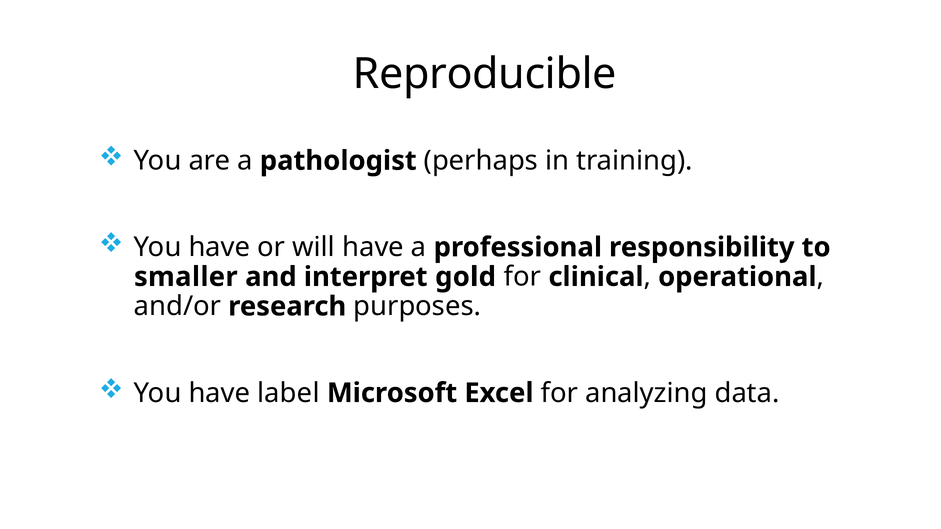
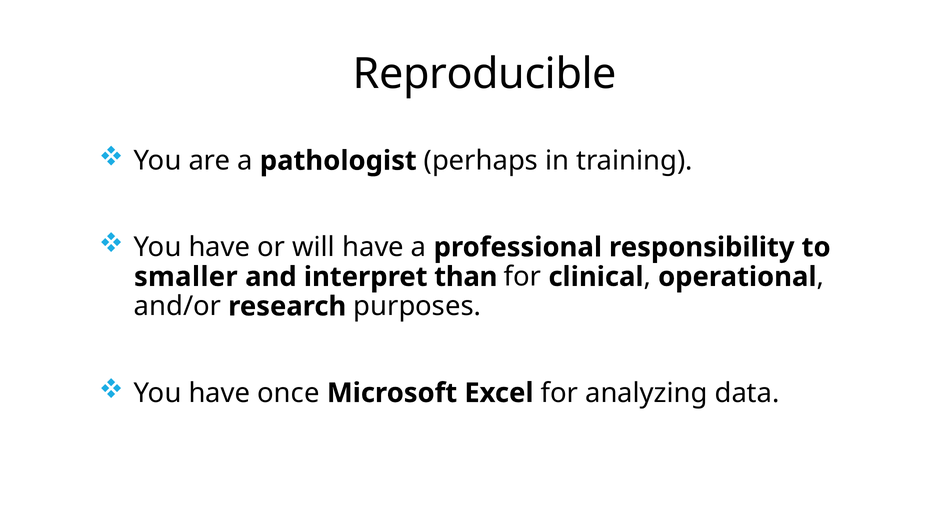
gold: gold -> than (466, 277)
label: label -> once (288, 393)
